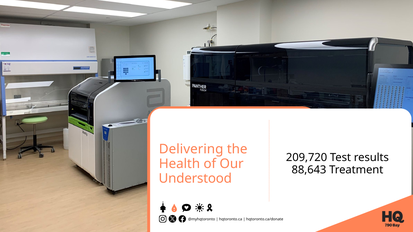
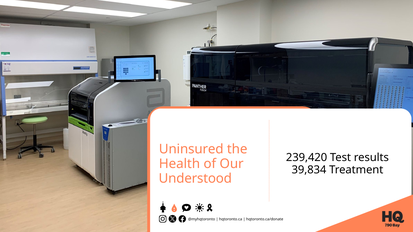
Delivering: Delivering -> Uninsured (191, 149)
209,720: 209,720 -> 239,420 (307, 158)
88,643: 88,643 -> 39,834 (309, 170)
